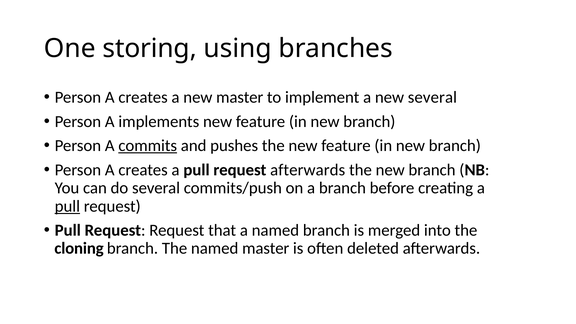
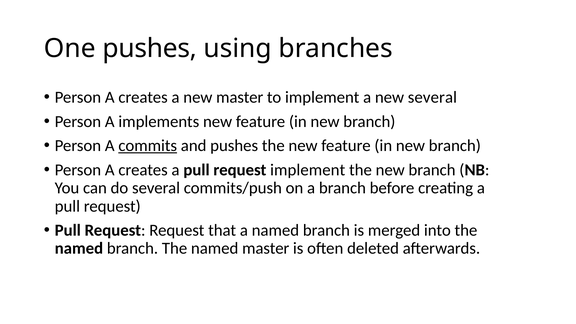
One storing: storing -> pushes (150, 48)
request afterwards: afterwards -> implement (308, 170)
pull underline: present -> none (67, 206)
cloning: cloning -> named (79, 248)
